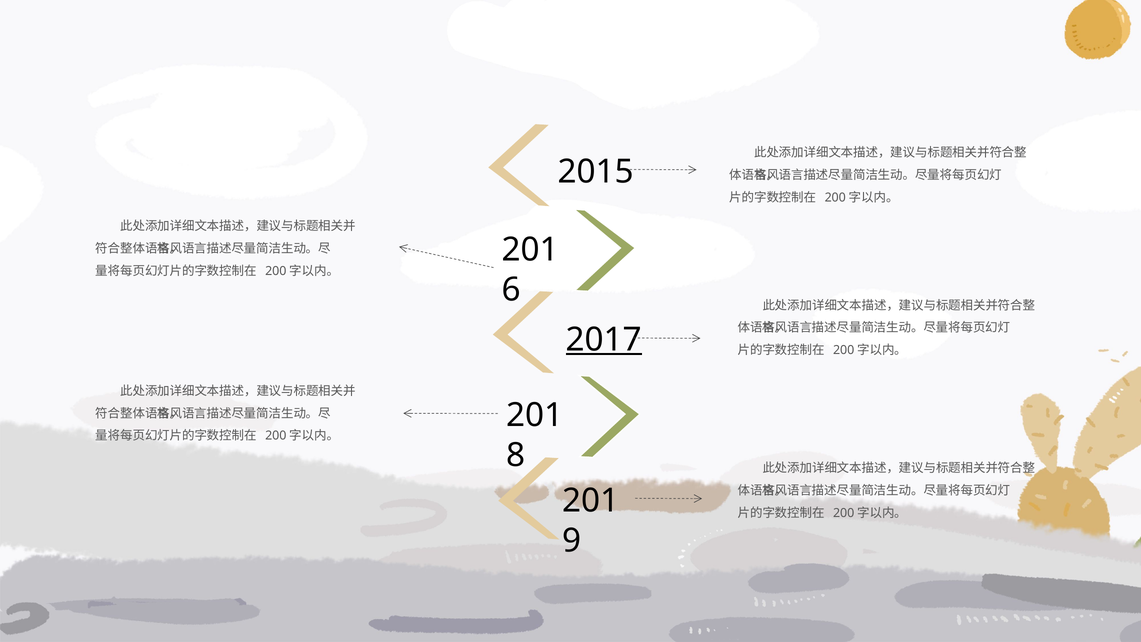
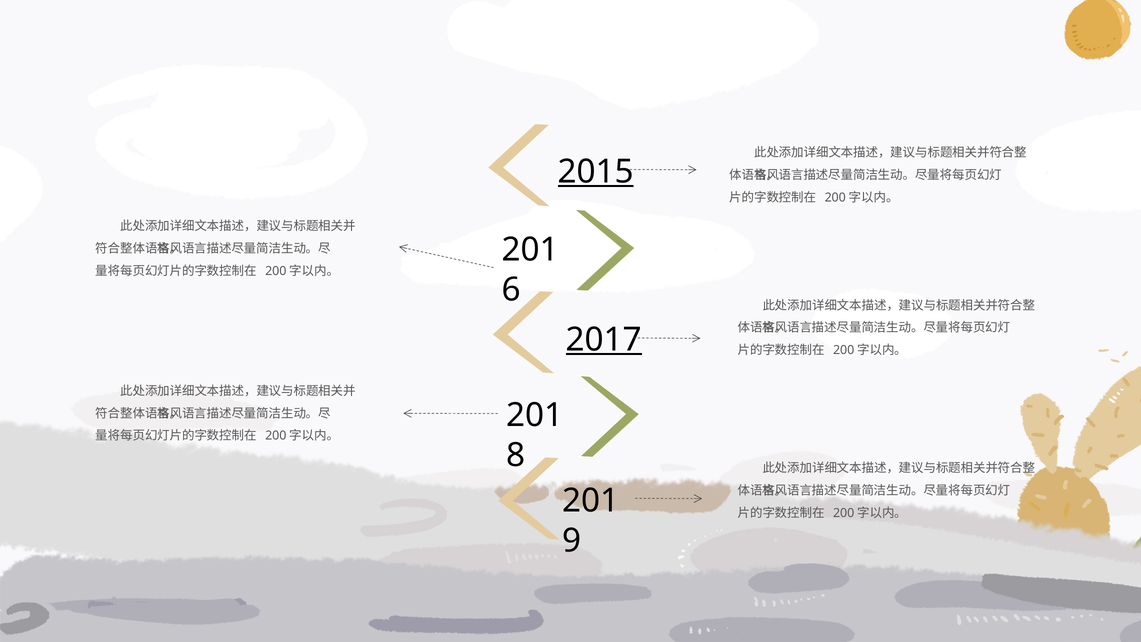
2015 underline: none -> present (596, 172)
